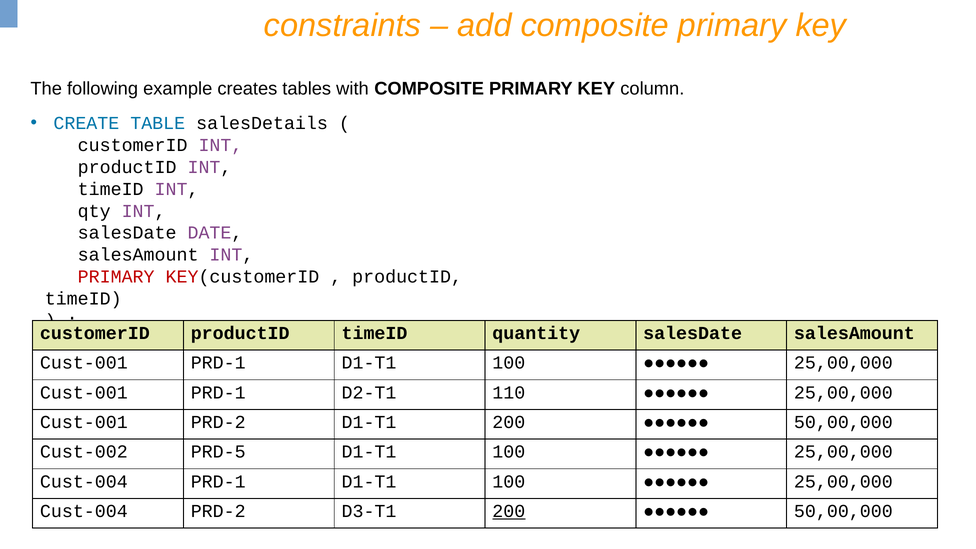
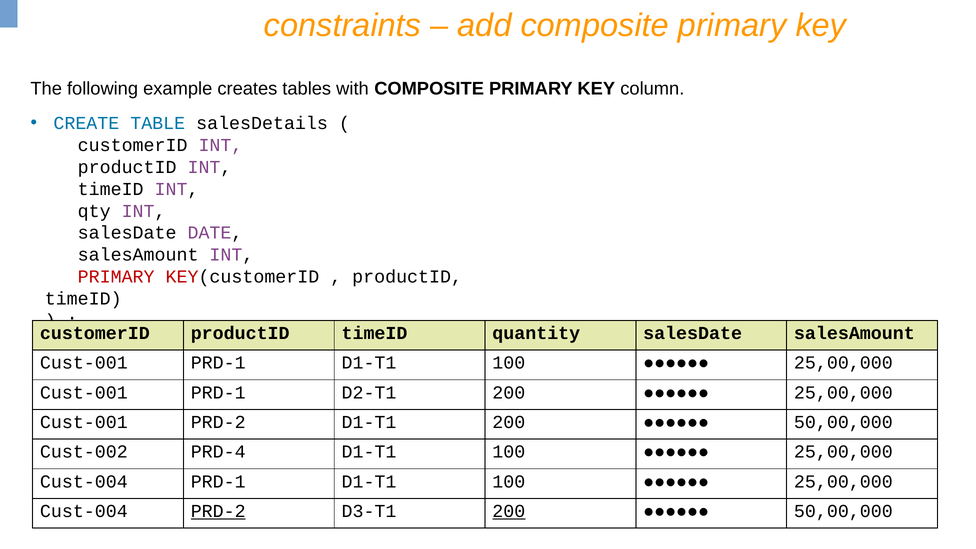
D2-T1 110: 110 -> 200 (509, 393)
PRD-5: PRD-5 -> PRD-4 (218, 452)
PRD-2 underline: none -> present (218, 511)
